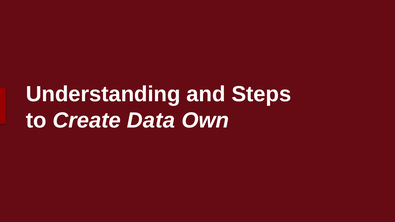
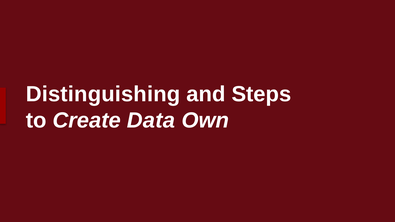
Understanding: Understanding -> Distinguishing (103, 94)
